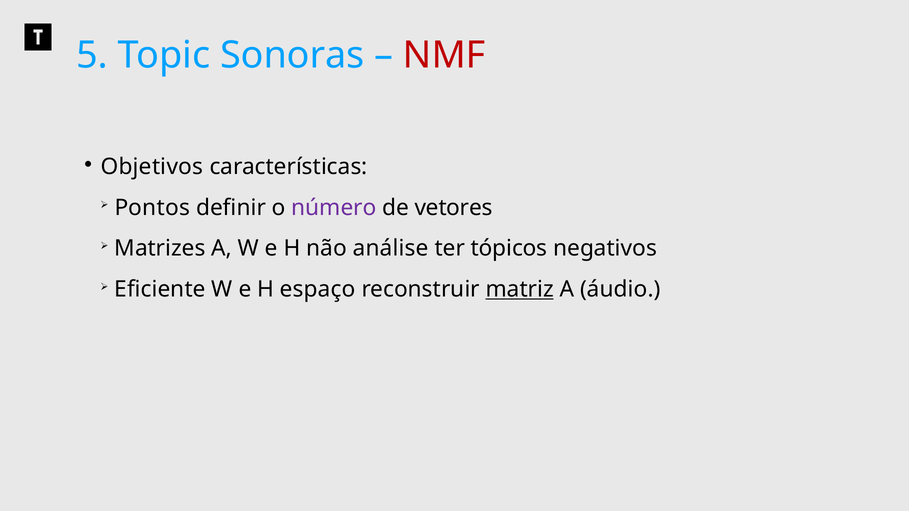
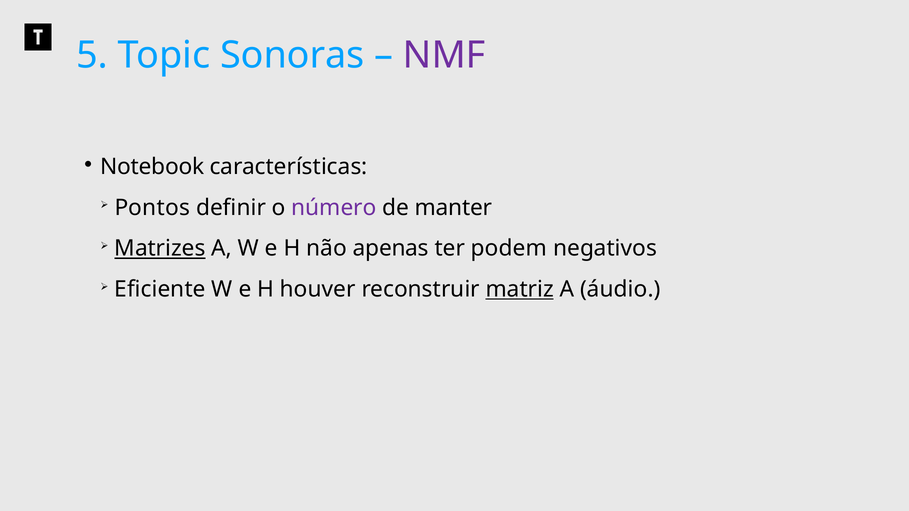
NMF colour: red -> purple (444, 56)
Objetivos: Objetivos -> Notebook (152, 167)
vetores: vetores -> manter (454, 208)
Matrizes underline: none -> present (160, 249)
análise: análise -> apenas (391, 249)
tópicos: tópicos -> podem (509, 249)
espaço: espaço -> houver (318, 289)
